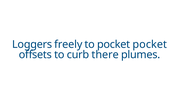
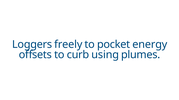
pocket pocket: pocket -> energy (150, 45)
there: there -> using (105, 55)
